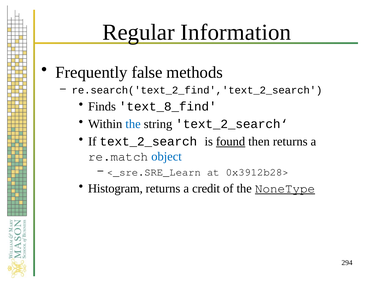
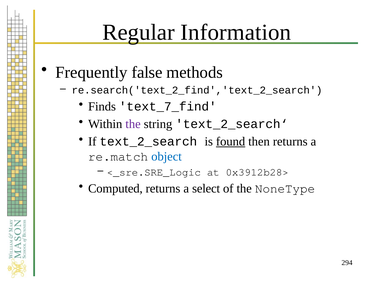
text_8_find: text_8_find -> text_7_find (168, 107)
the colour: blue -> purple (133, 124)
<_sre.SRE_Learn: <_sre.SRE_Learn -> <_sre.SRE_Logic (154, 172)
Histogram: Histogram -> Computed (115, 189)
credit: credit -> select (206, 189)
NoneType underline: present -> none (285, 189)
